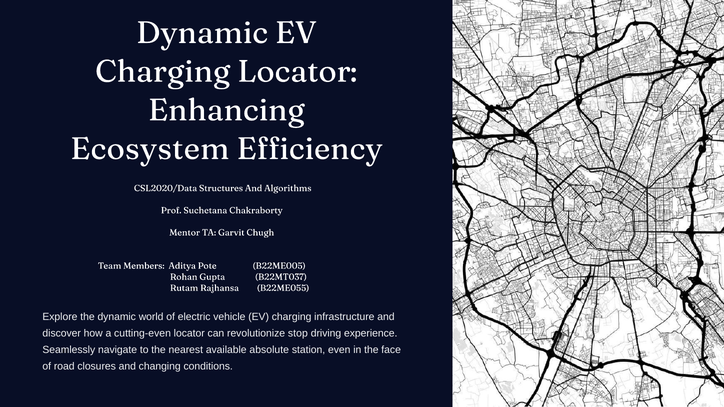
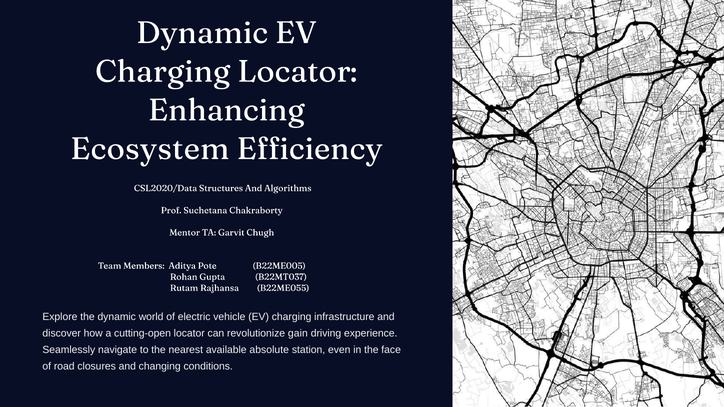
cutting-even: cutting-even -> cutting-open (143, 333)
stop: stop -> gain (298, 333)
